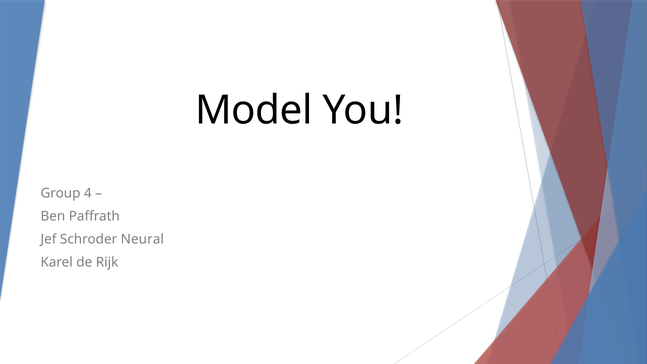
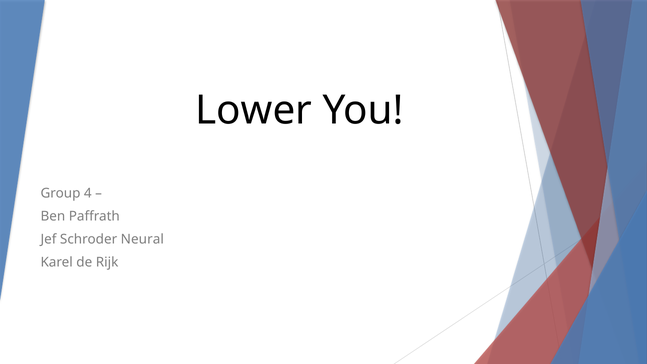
Model: Model -> Lower (254, 110)
